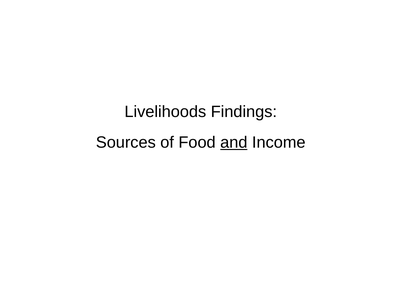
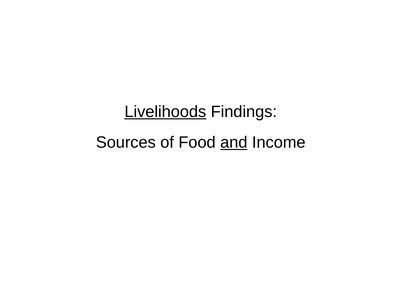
Livelihoods underline: none -> present (165, 112)
